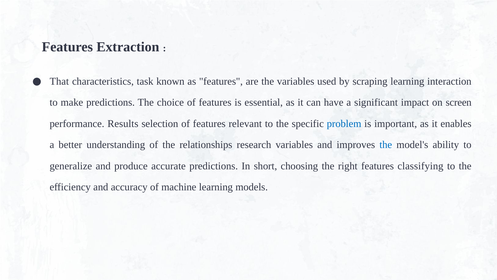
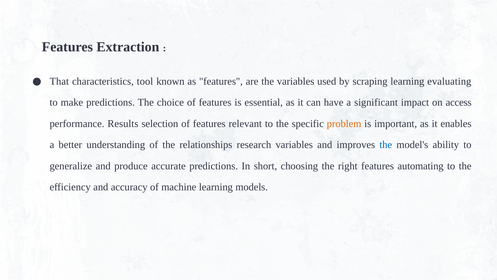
task: task -> tool (145, 81)
interaction: interaction -> evaluating (449, 81)
screen: screen -> access (459, 102)
problem colour: blue -> orange (344, 123)
classifying: classifying -> automating (421, 166)
